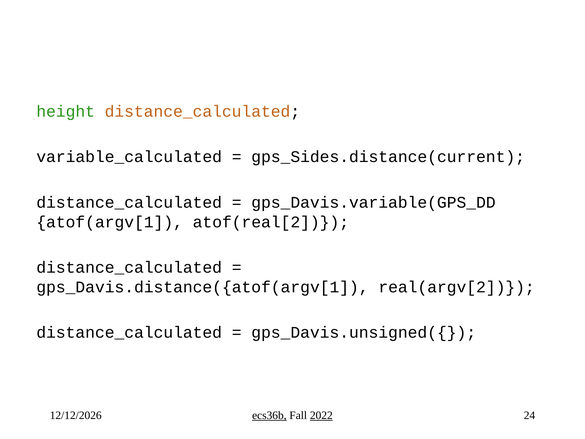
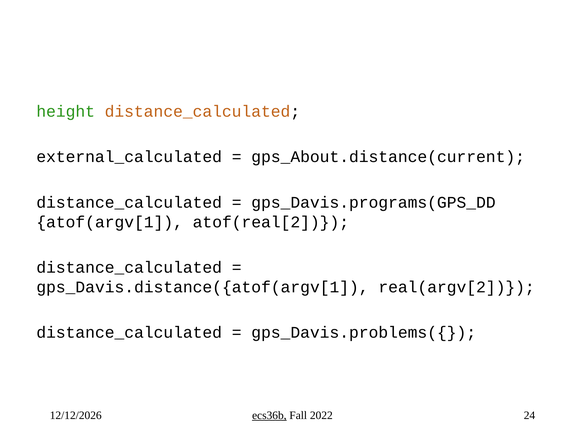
variable_calculated: variable_calculated -> external_calculated (129, 157)
gps_Sides.distance(current: gps_Sides.distance(current -> gps_About.distance(current (388, 157)
gps_Davis.variable(GPS_DD: gps_Davis.variable(GPS_DD -> gps_Davis.programs(GPS_DD (373, 202)
gps_Davis.unsigned({: gps_Davis.unsigned({ -> gps_Davis.problems({ (364, 332)
2022 underline: present -> none (321, 415)
